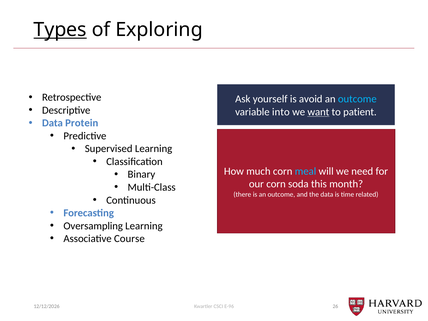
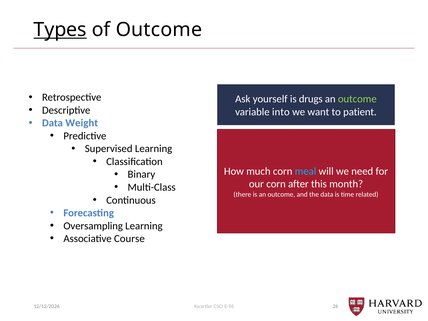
of Exploring: Exploring -> Outcome (159, 30)
avoid: avoid -> drugs (311, 99)
outcome colour: light blue -> light green (357, 99)
want underline: present -> none (318, 112)
Protein: Protein -> Weight (82, 123)
soda: soda -> after (298, 184)
